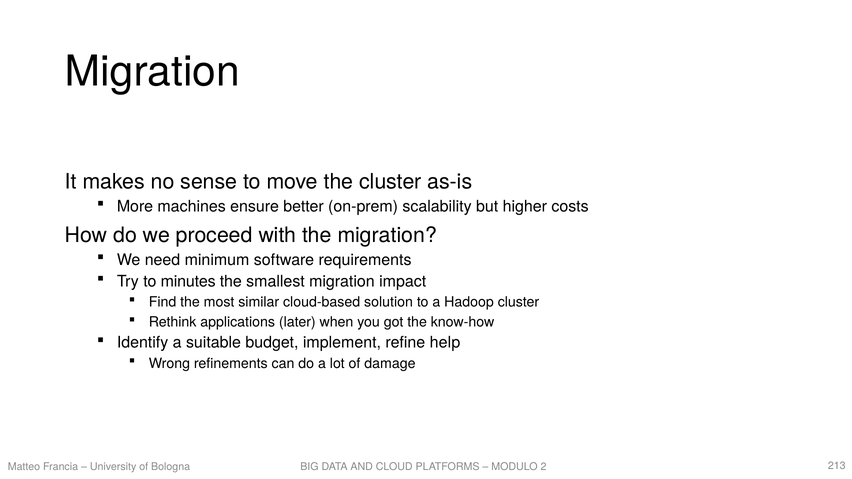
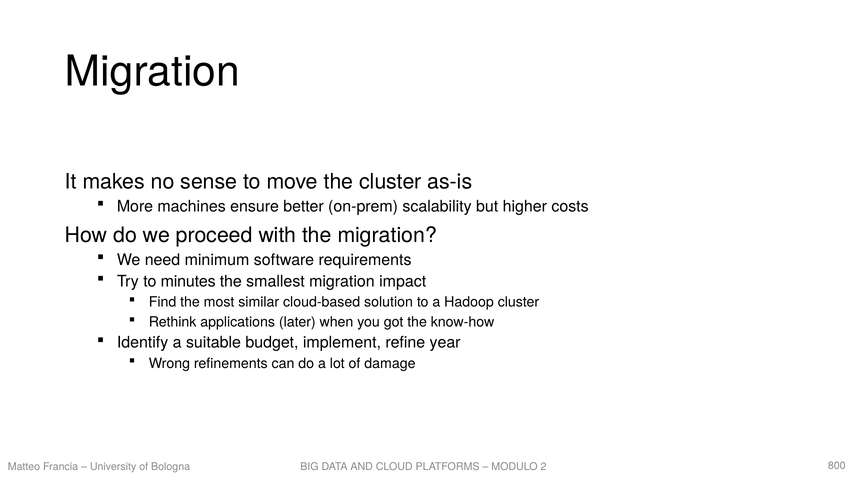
help: help -> year (445, 343)
213: 213 -> 800 (837, 466)
